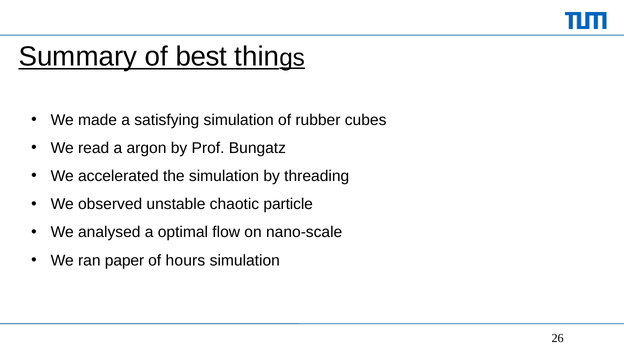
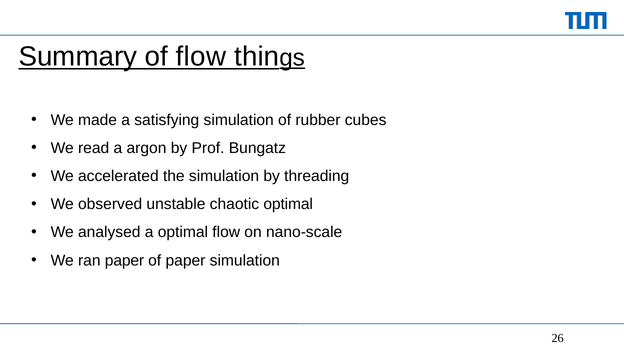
of best: best -> flow (201, 56)
chaotic particle: particle -> optimal (288, 204)
of hours: hours -> paper (186, 260)
